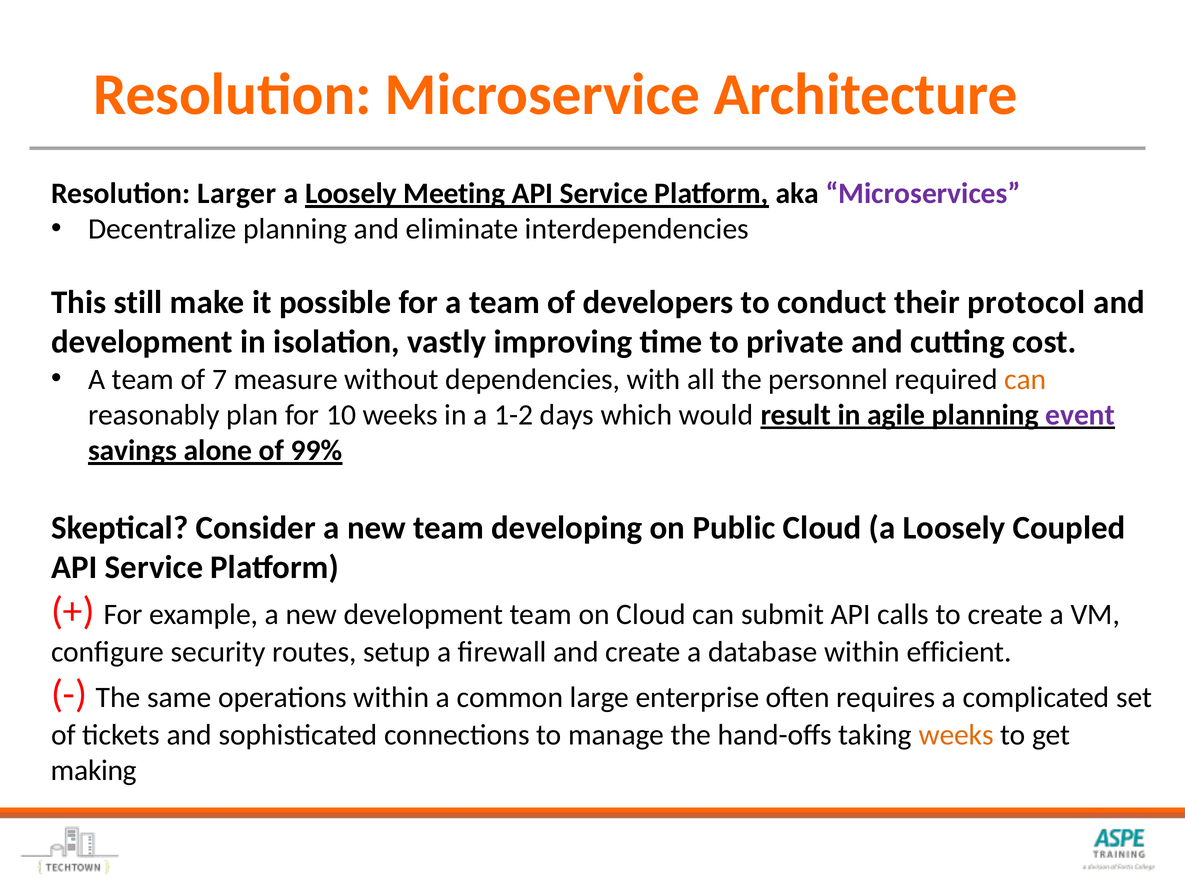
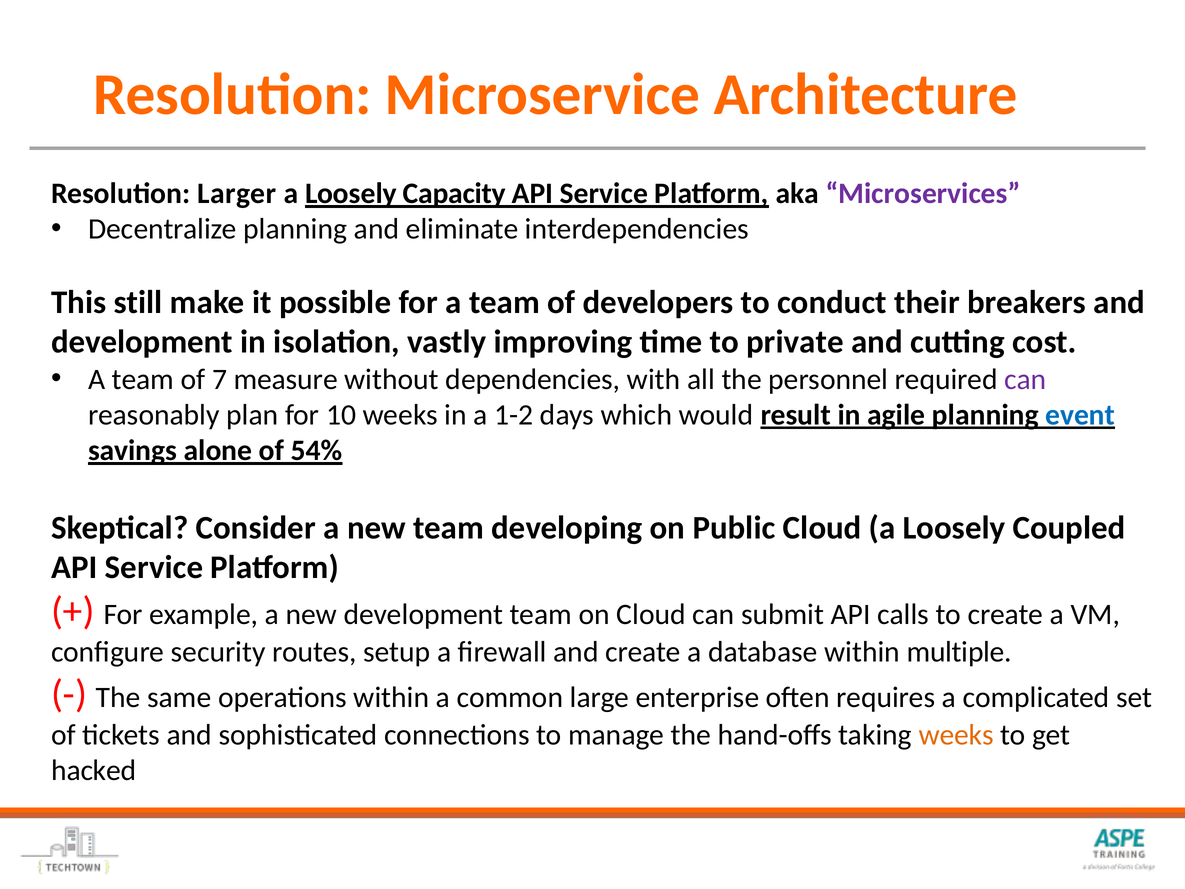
Meeting: Meeting -> Capacity (454, 193)
protocol: protocol -> breakers (1027, 302)
can colour: orange -> purple (1025, 379)
event colour: purple -> blue (1080, 415)
99%: 99% -> 54% (317, 450)
efficient: efficient -> multiple (959, 652)
making: making -> hacked (94, 770)
